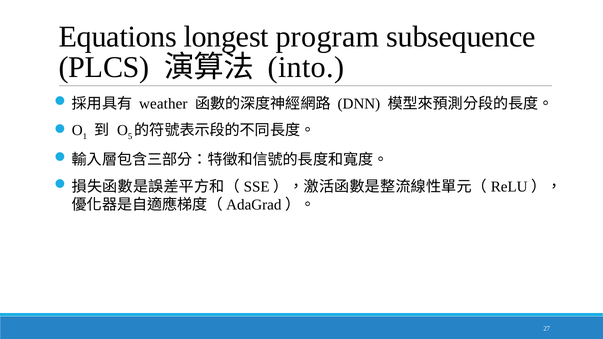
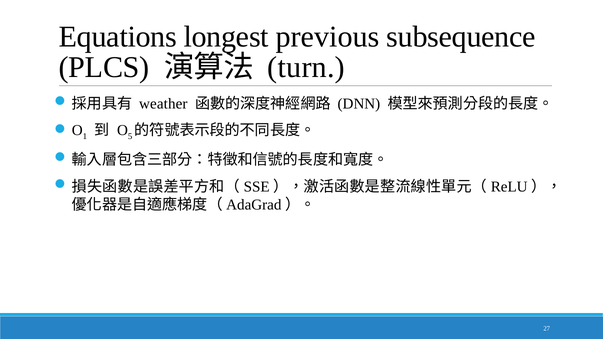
program: program -> previous (328, 37)
into: into -> turn (306, 68)
